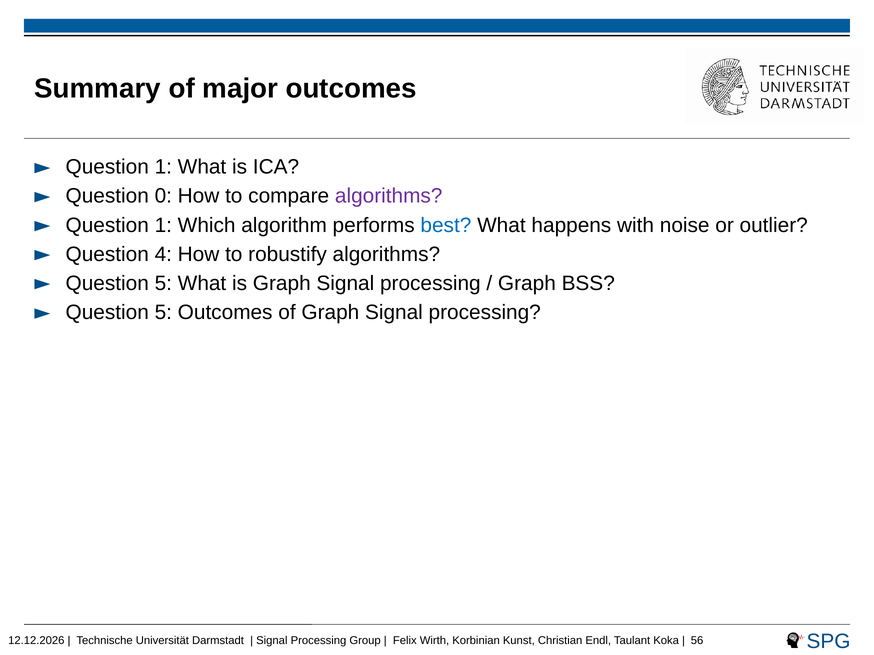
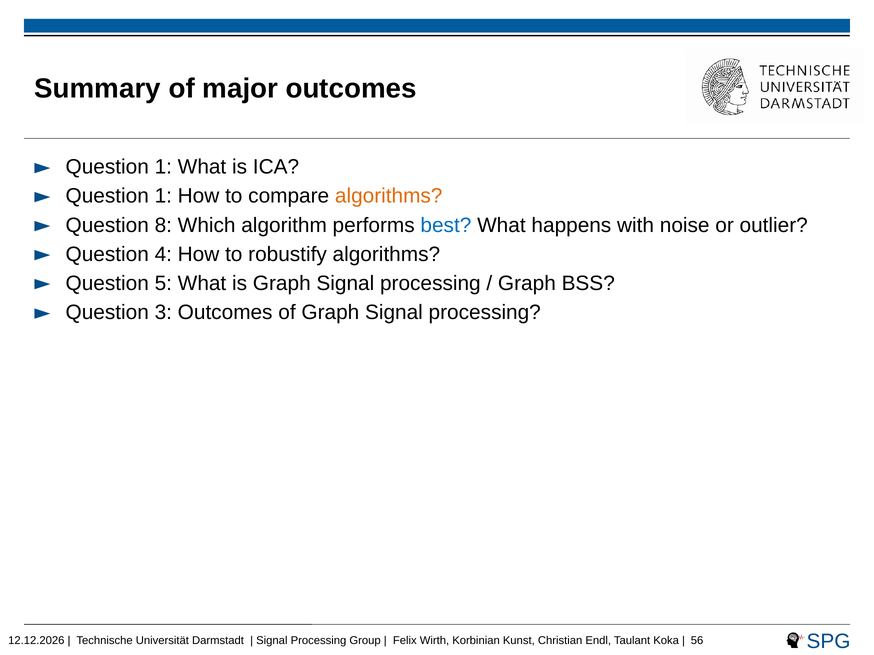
0: 0 -> 1 (163, 196)
algorithms colour: purple -> orange (389, 196)
1: 1 -> 8 (163, 225)
5: 5 -> 3 (163, 313)
